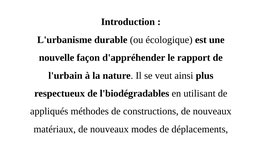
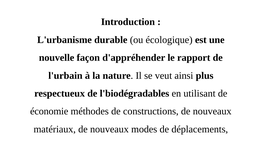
appliqués: appliqués -> économie (49, 111)
